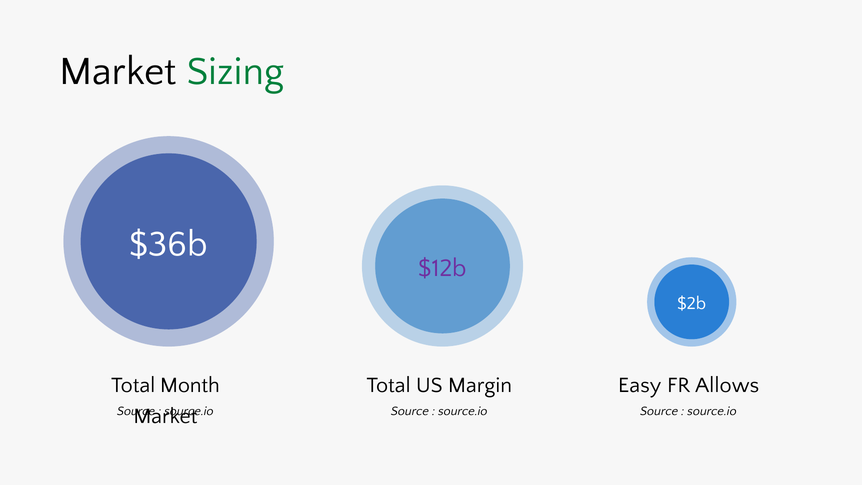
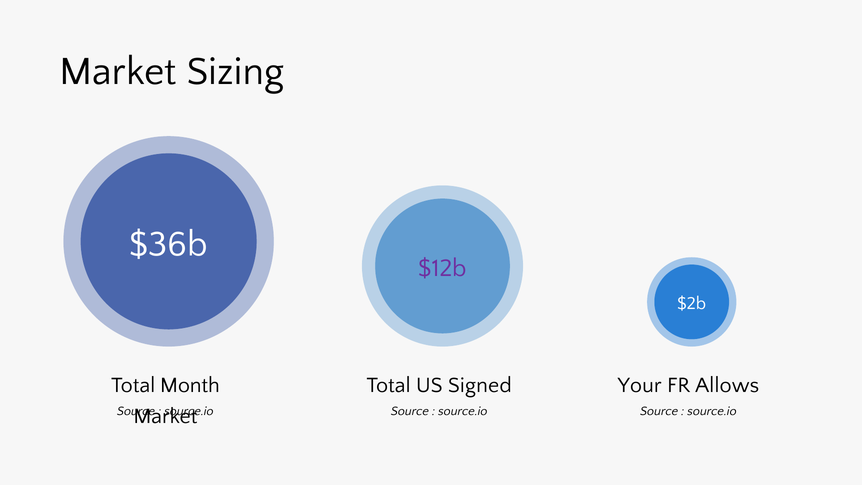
Sizing colour: green -> black (235, 71)
Margin: Margin -> Signed (480, 385)
Easy: Easy -> Your (640, 385)
